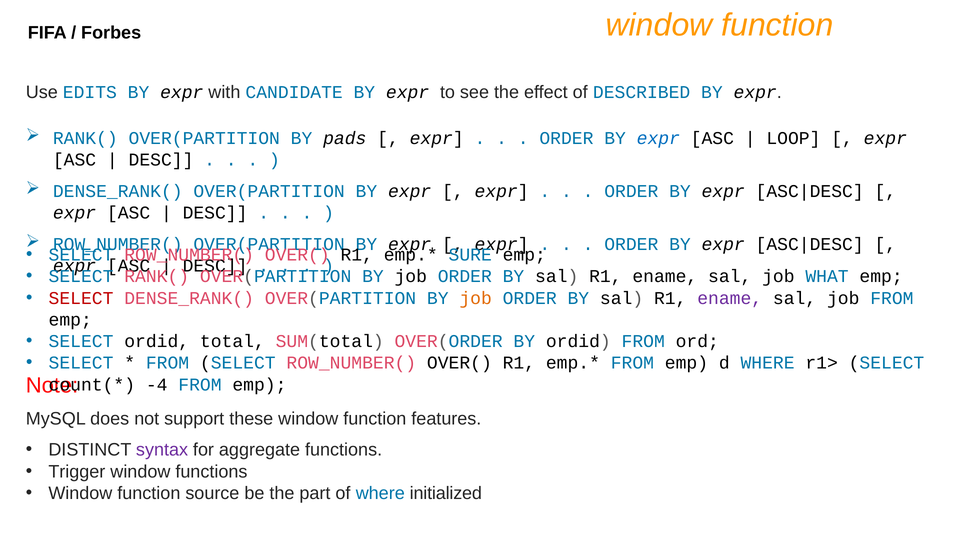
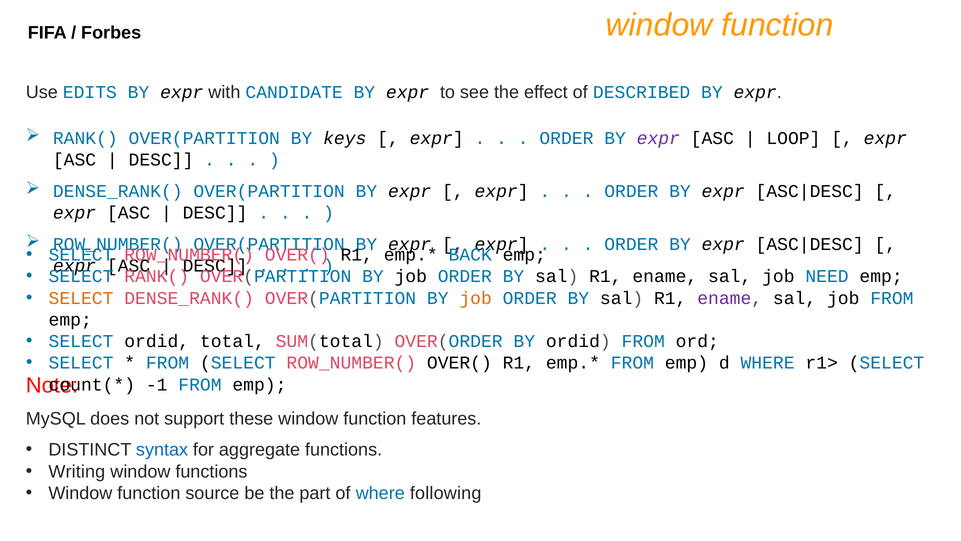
pads: pads -> keys (345, 138)
expr colour: blue -> purple (658, 138)
SURE: SURE -> BACK (470, 255)
WHAT: WHAT -> NEED (827, 276)
SELECT colour: red -> orange (81, 298)
-4: -4 -> -1 (157, 384)
syntax colour: purple -> blue (162, 450)
Trigger: Trigger -> Writing (77, 471)
initialized: initialized -> following (446, 493)
